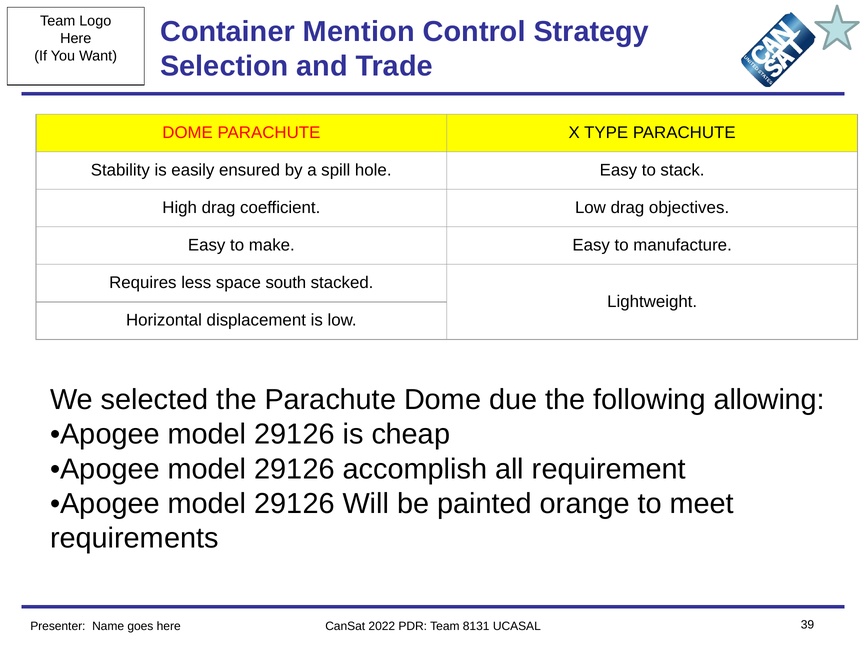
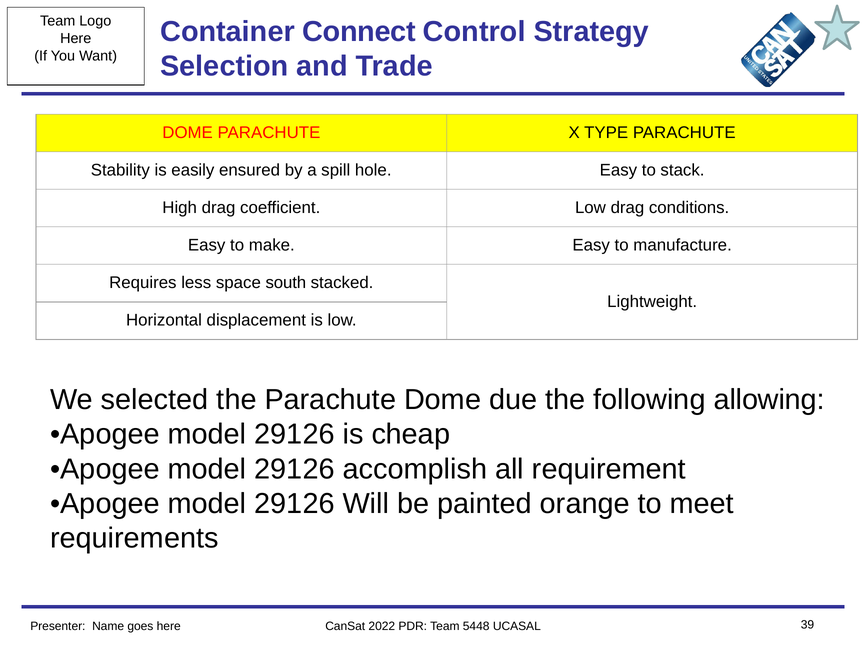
Mention: Mention -> Connect (359, 32)
objectives: objectives -> conditions (689, 207)
8131: 8131 -> 5448 (476, 626)
